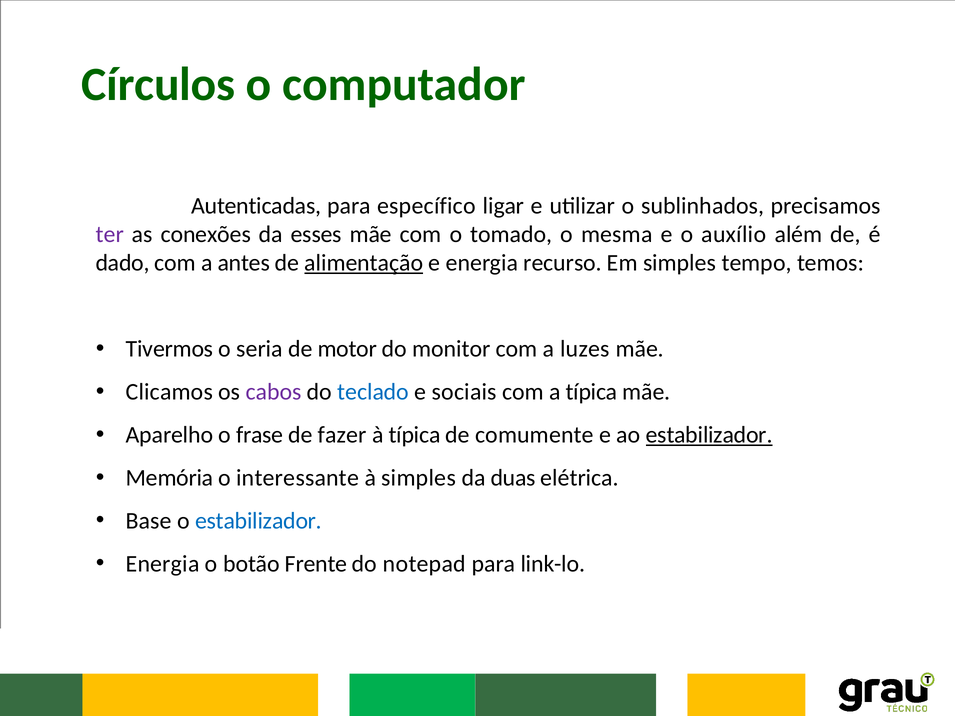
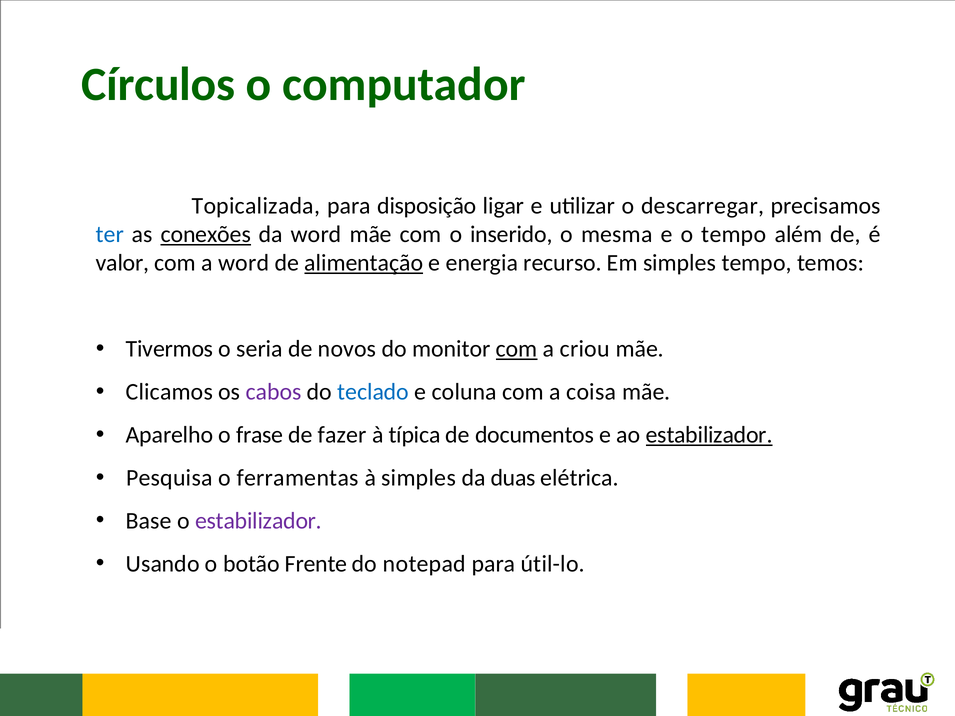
Autenticadas: Autenticadas -> Topicalizada (256, 206)
específico: específico -> disposição (427, 206)
sublinhados: sublinhados -> descarregar (703, 206)
ter colour: purple -> blue (110, 235)
conexões underline: none -> present (206, 235)
da esses: esses -> word (316, 235)
tomado: tomado -> inserido (511, 235)
o auxílio: auxílio -> tempo (734, 235)
dado: dado -> valor (123, 263)
a antes: antes -> word (244, 263)
motor: motor -> novos (347, 349)
com underline: none -> present (517, 349)
luzes: luzes -> criou (585, 349)
sociais: sociais -> coluna (464, 392)
a típica: típica -> coisa (591, 392)
comumente: comumente -> documentos (535, 435)
Memória: Memória -> Pesquisa (169, 478)
interessante: interessante -> ferramentas (298, 478)
estabilizador colour: blue -> purple (259, 521)
Energia: Energia -> Usando (163, 564)
link-lo: link-lo -> útil-lo (553, 564)
